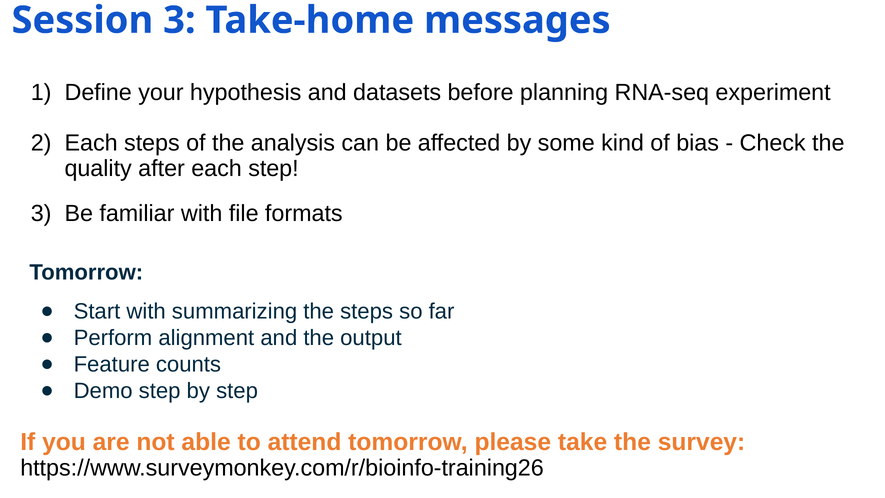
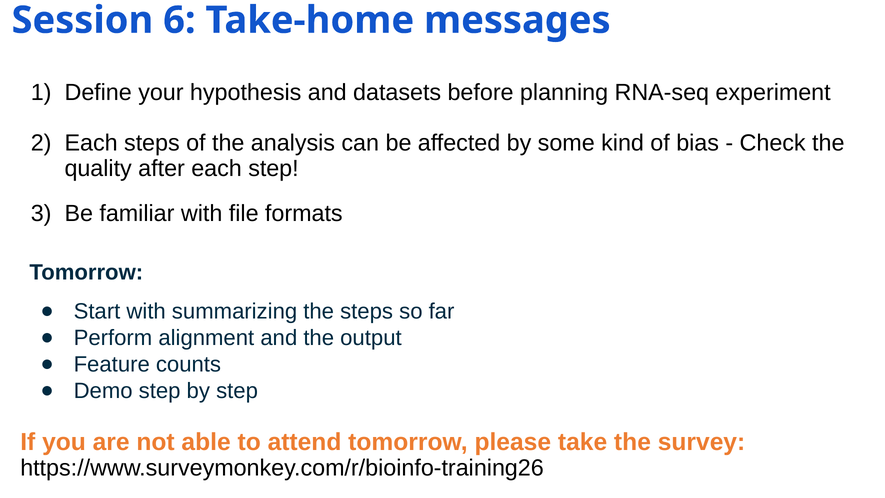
Session 3: 3 -> 6 (179, 20)
